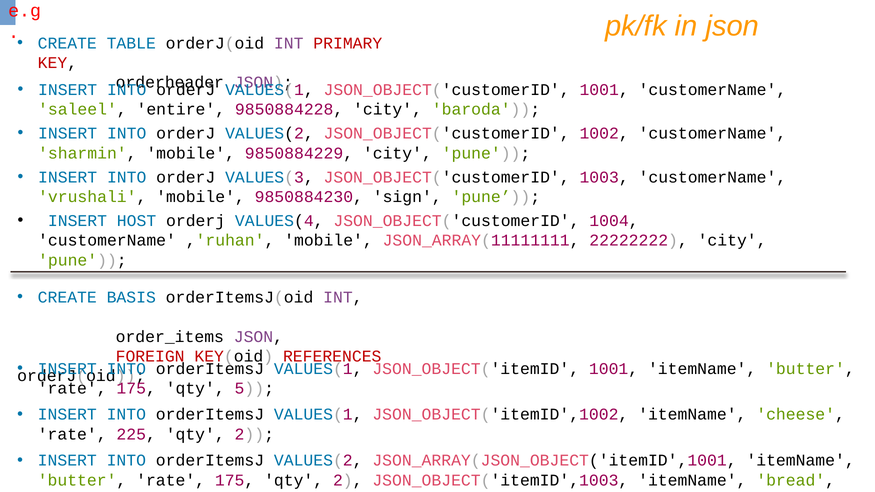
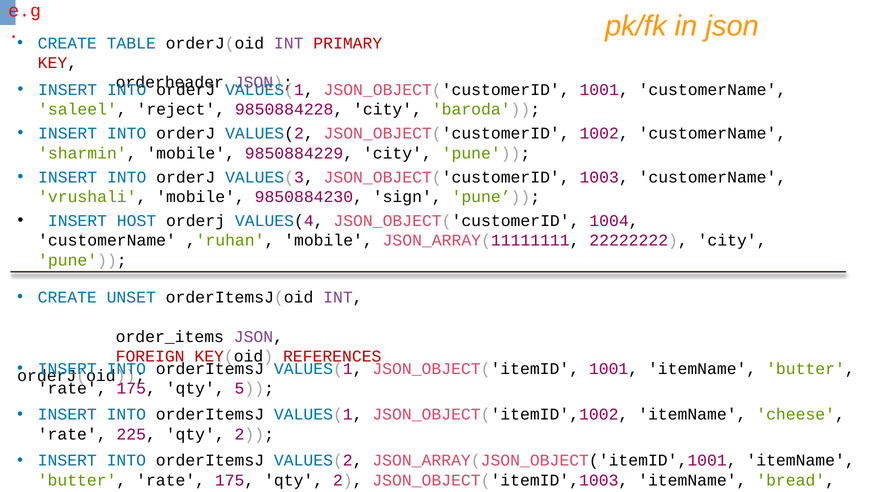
entire: entire -> reject (181, 109)
BASIS: BASIS -> UNSET (131, 297)
